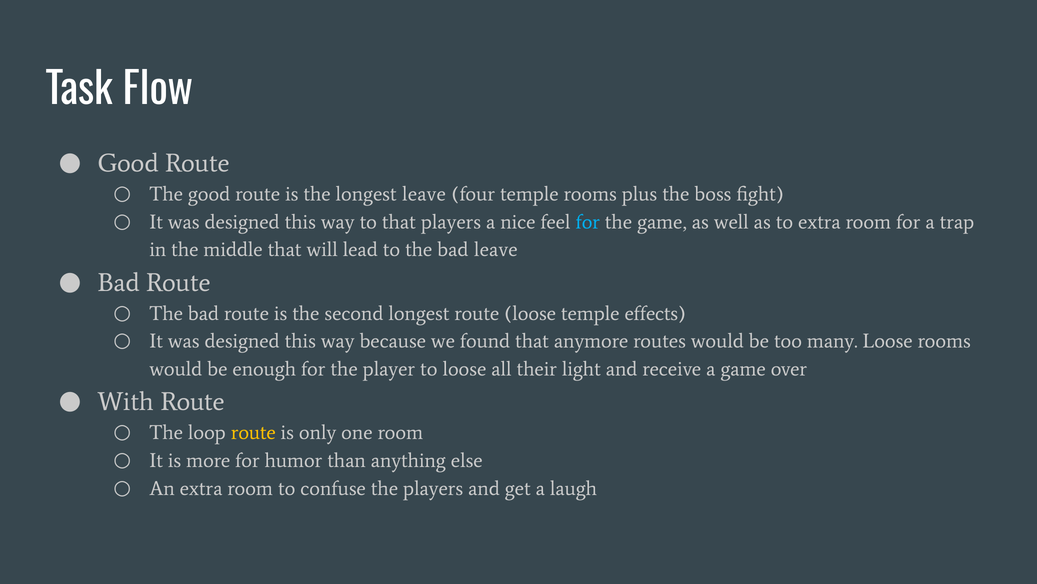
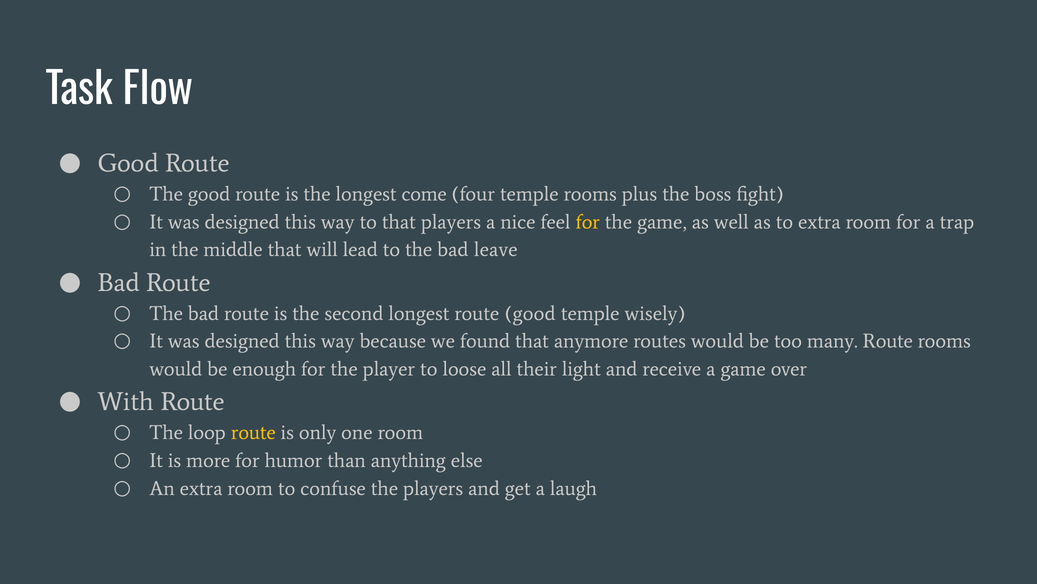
longest leave: leave -> come (424, 194)
for colour: light blue -> yellow (588, 222)
route loose: loose -> good (530, 313)
effects: effects -> wisely (655, 313)
many Loose: Loose -> Route (888, 341)
